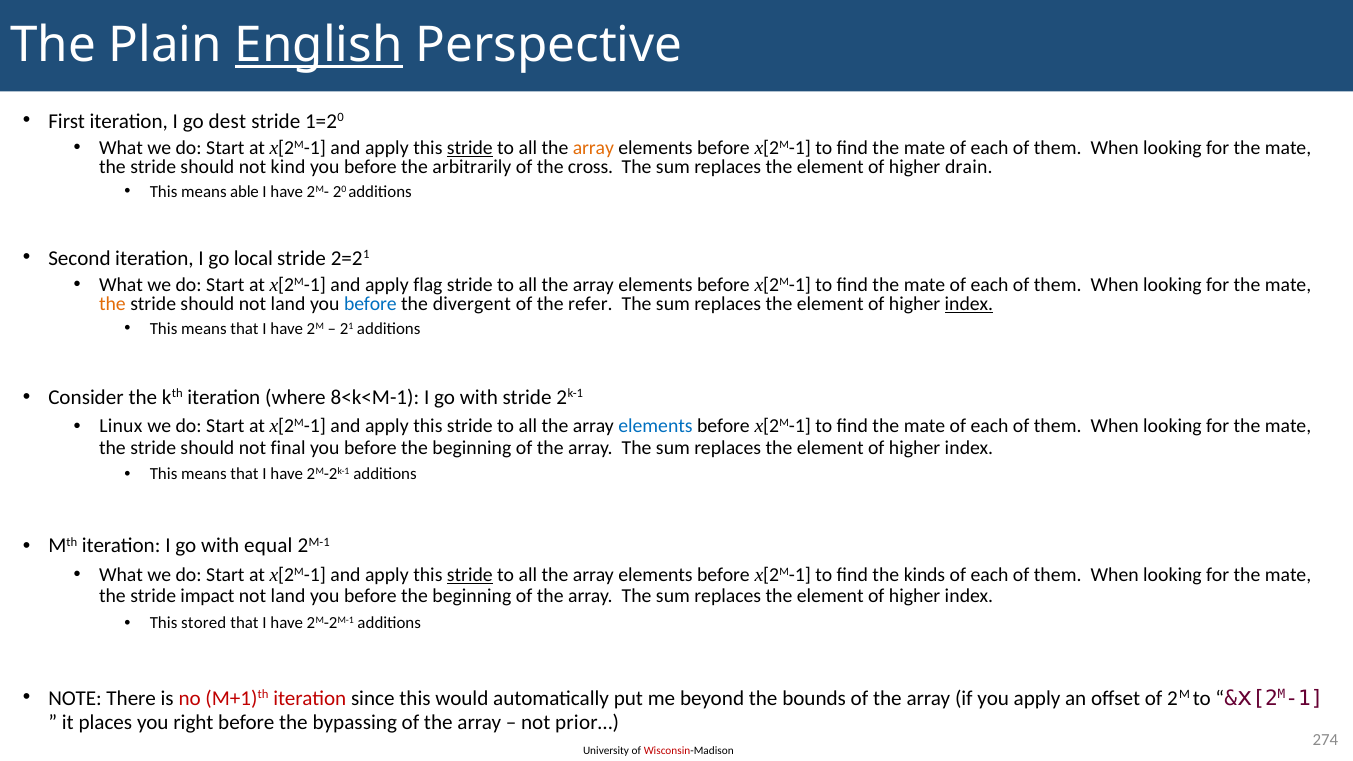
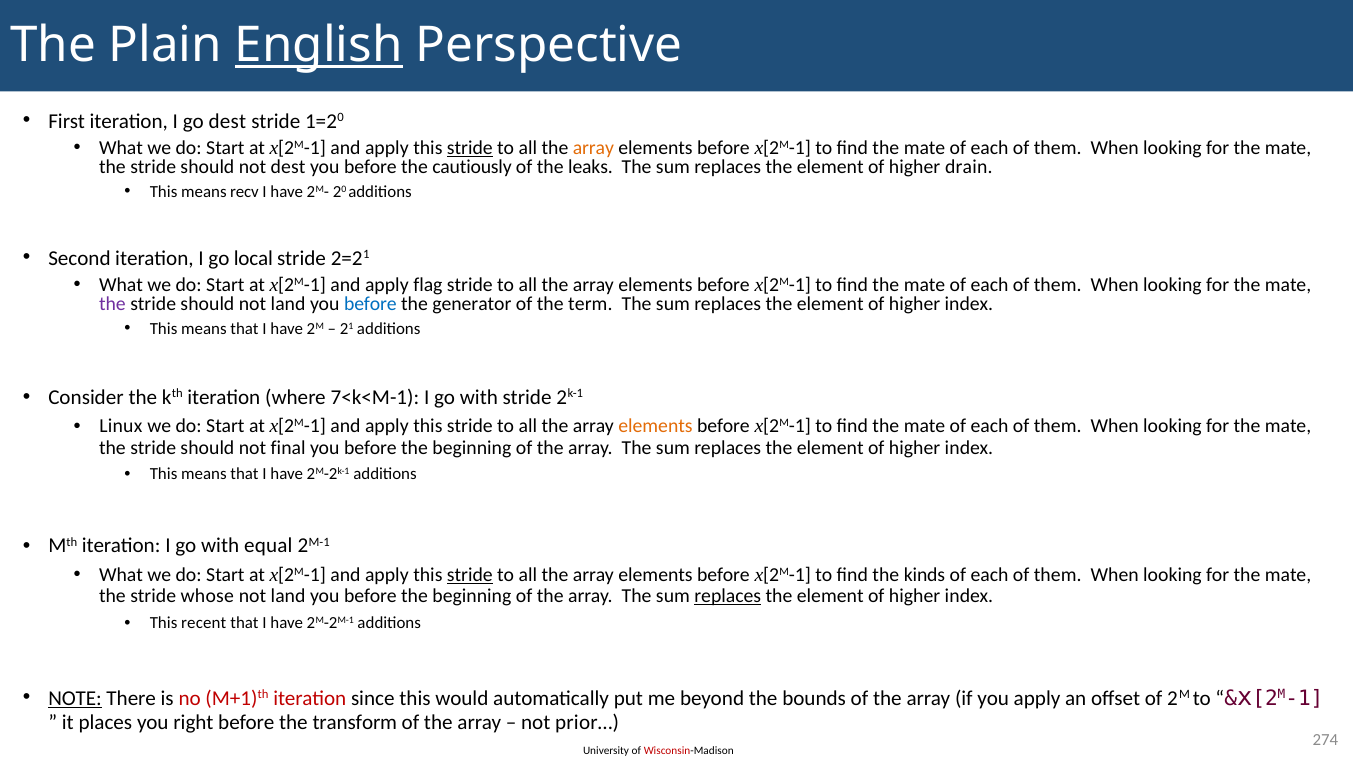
not kind: kind -> dest (288, 167)
arbitrarily: arbitrarily -> cautiously (472, 167)
cross: cross -> leaks (590, 167)
able: able -> recv (244, 192)
the colour: orange -> purple (112, 304)
divergent: divergent -> generator (472, 304)
refer: refer -> term (590, 304)
index underline: present -> none (969, 304)
8<k<M-1: 8<k<M-1 -> 7<k<M-1 (375, 397)
elements colour: blue -> orange (655, 426)
impact: impact -> whose (207, 596)
replaces underline: none -> present (728, 596)
stored: stored -> recent (204, 623)
NOTE underline: none -> present (75, 698)
bypassing: bypassing -> transform (355, 722)
